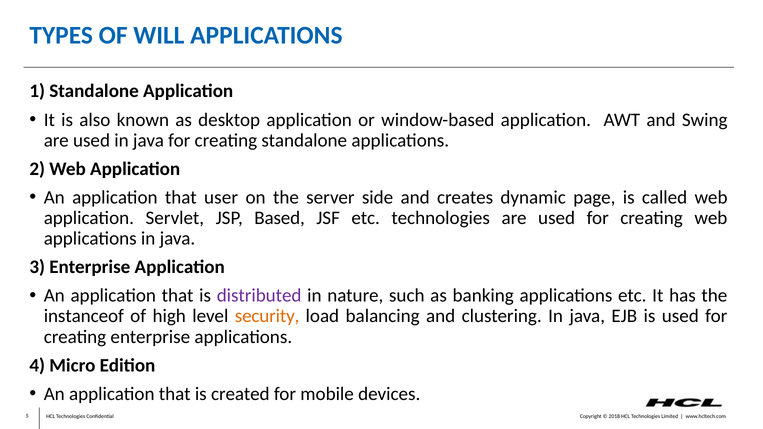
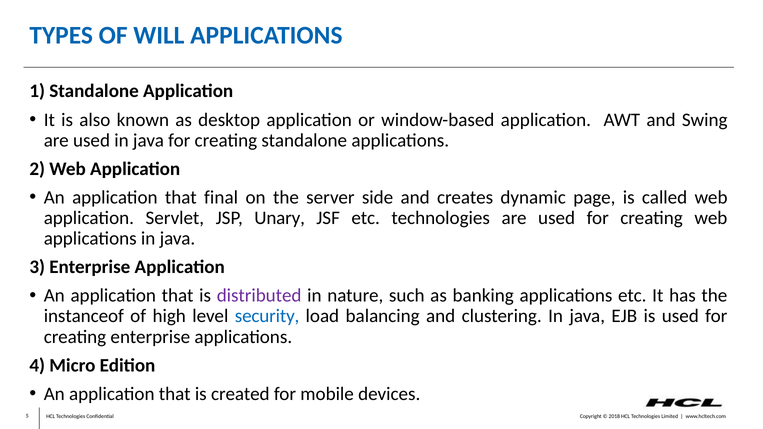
user: user -> final (221, 197)
Based: Based -> Unary (280, 218)
security colour: orange -> blue (267, 316)
